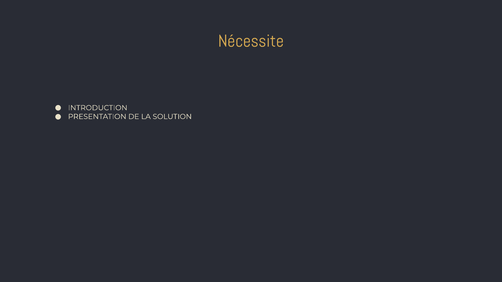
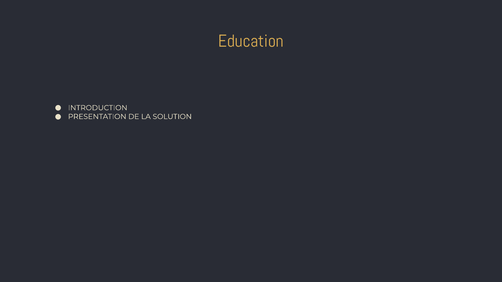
Nécessite: Nécessite -> Education (251, 41)
